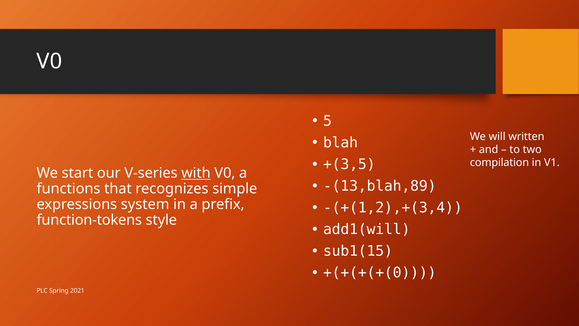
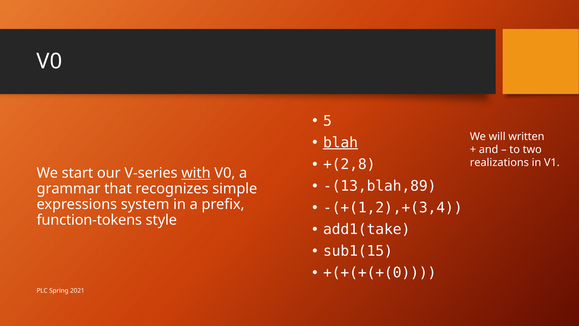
blah underline: none -> present (341, 143)
+(3,5: +(3,5 -> +(2,8 (349, 164)
compilation: compilation -> realizations (499, 162)
functions: functions -> grammar (69, 189)
add1(will: add1(will -> add1(take (367, 229)
